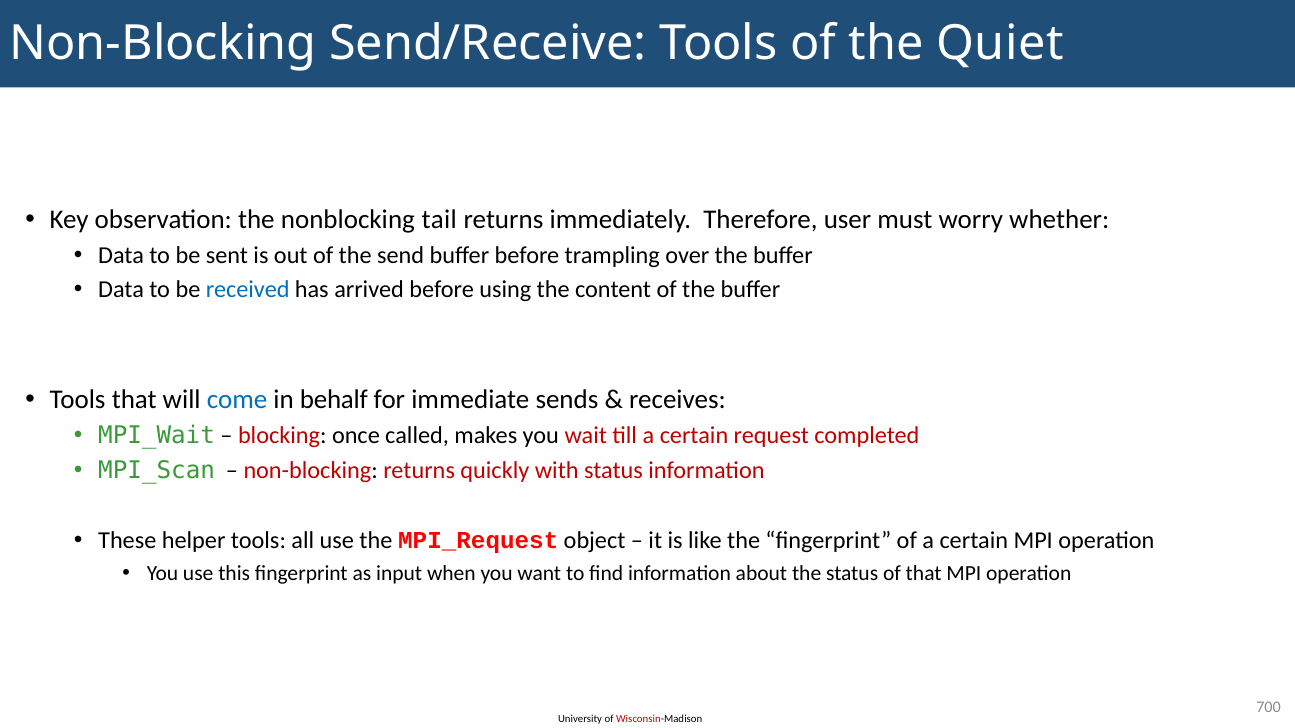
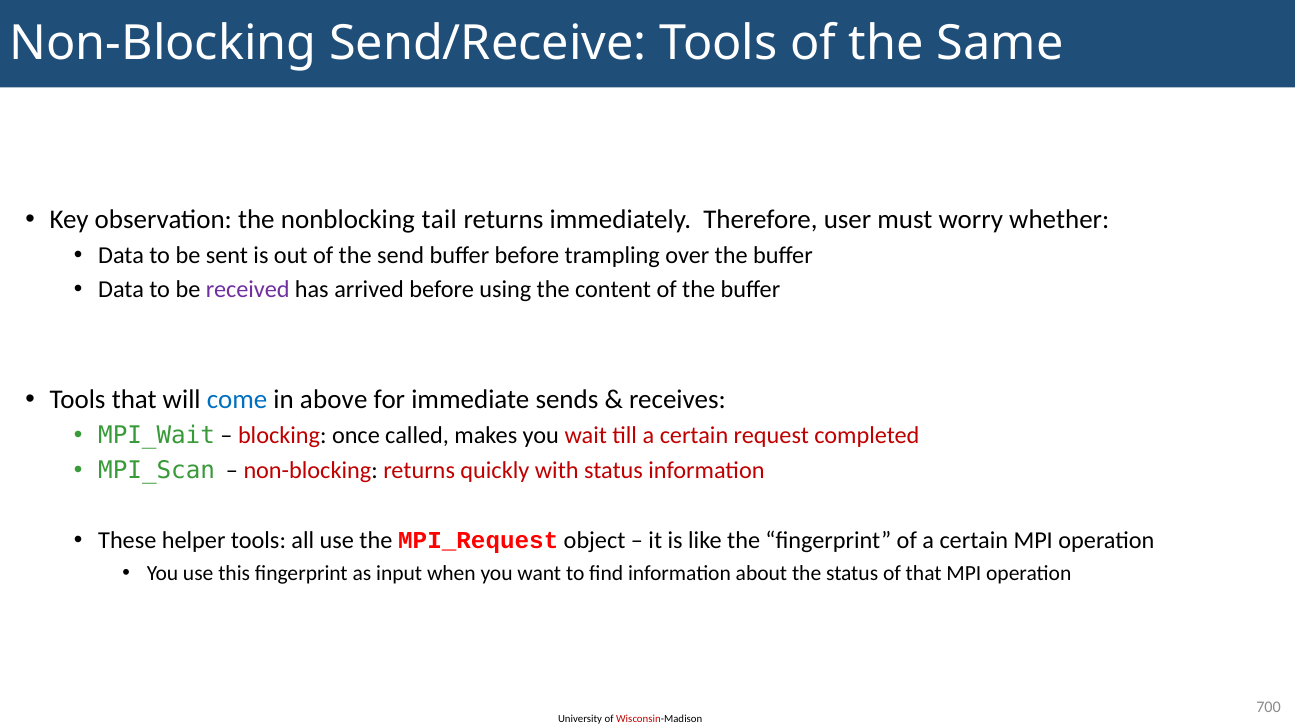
Quiet: Quiet -> Same (1000, 43)
received colour: blue -> purple (248, 290)
behalf: behalf -> above (334, 400)
